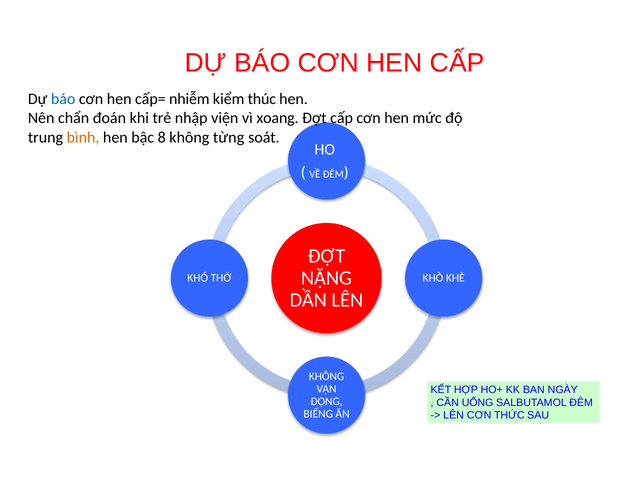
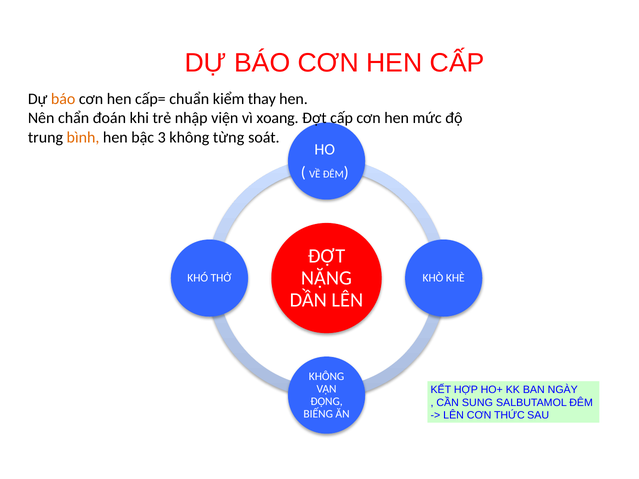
báo colour: blue -> orange (63, 99)
nhiễm: nhiễm -> chuẩn (189, 99)
thúc: thúc -> thay (262, 99)
8: 8 -> 3 (162, 137)
UỐNG: UỐNG -> SUNG (477, 403)
